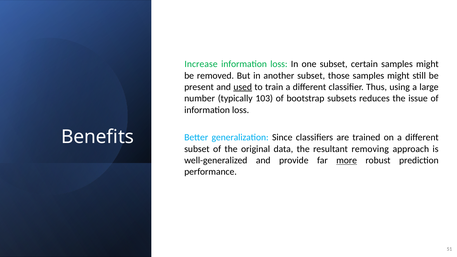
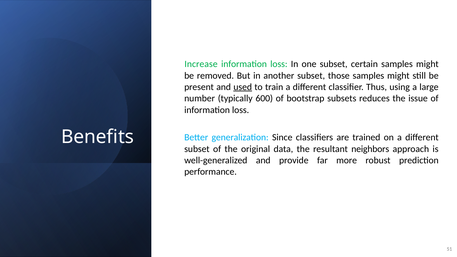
103: 103 -> 600 (264, 98)
removing: removing -> neighbors (370, 149)
more underline: present -> none (347, 160)
